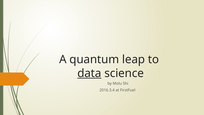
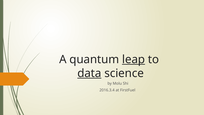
leap underline: none -> present (134, 59)
